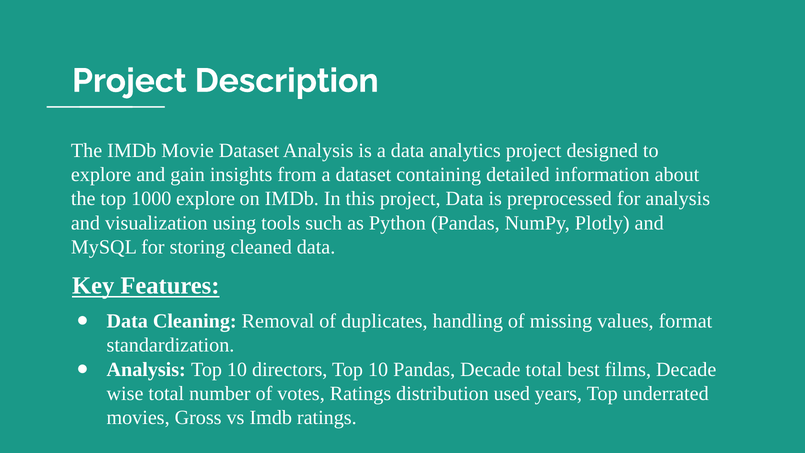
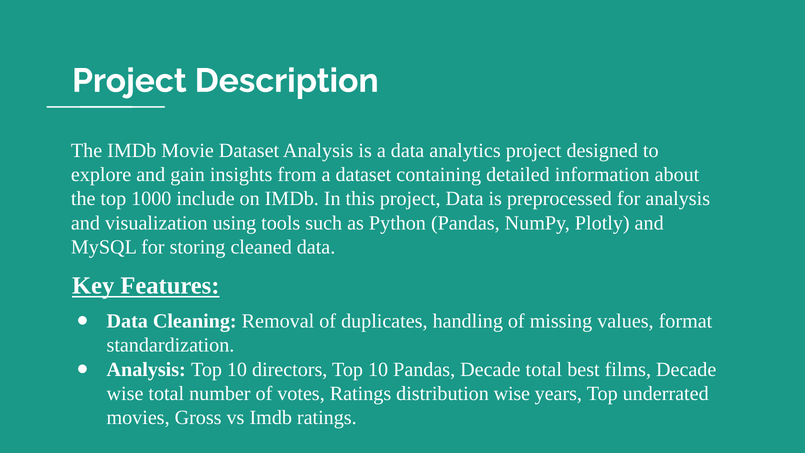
1000 explore: explore -> include (206, 199)
distribution used: used -> wise (512, 393)
